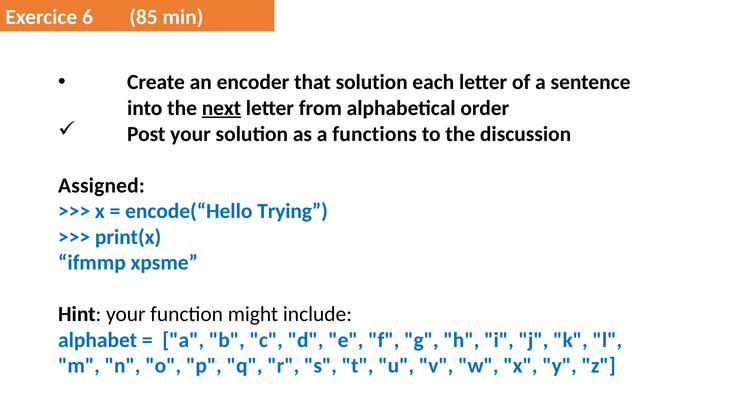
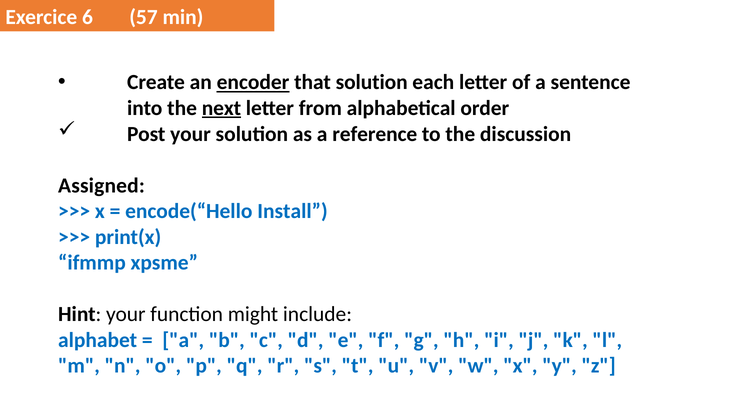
85: 85 -> 57 (143, 17)
encoder underline: none -> present (253, 82)
functions: functions -> reference (375, 134)
Trying: Trying -> Install (292, 211)
